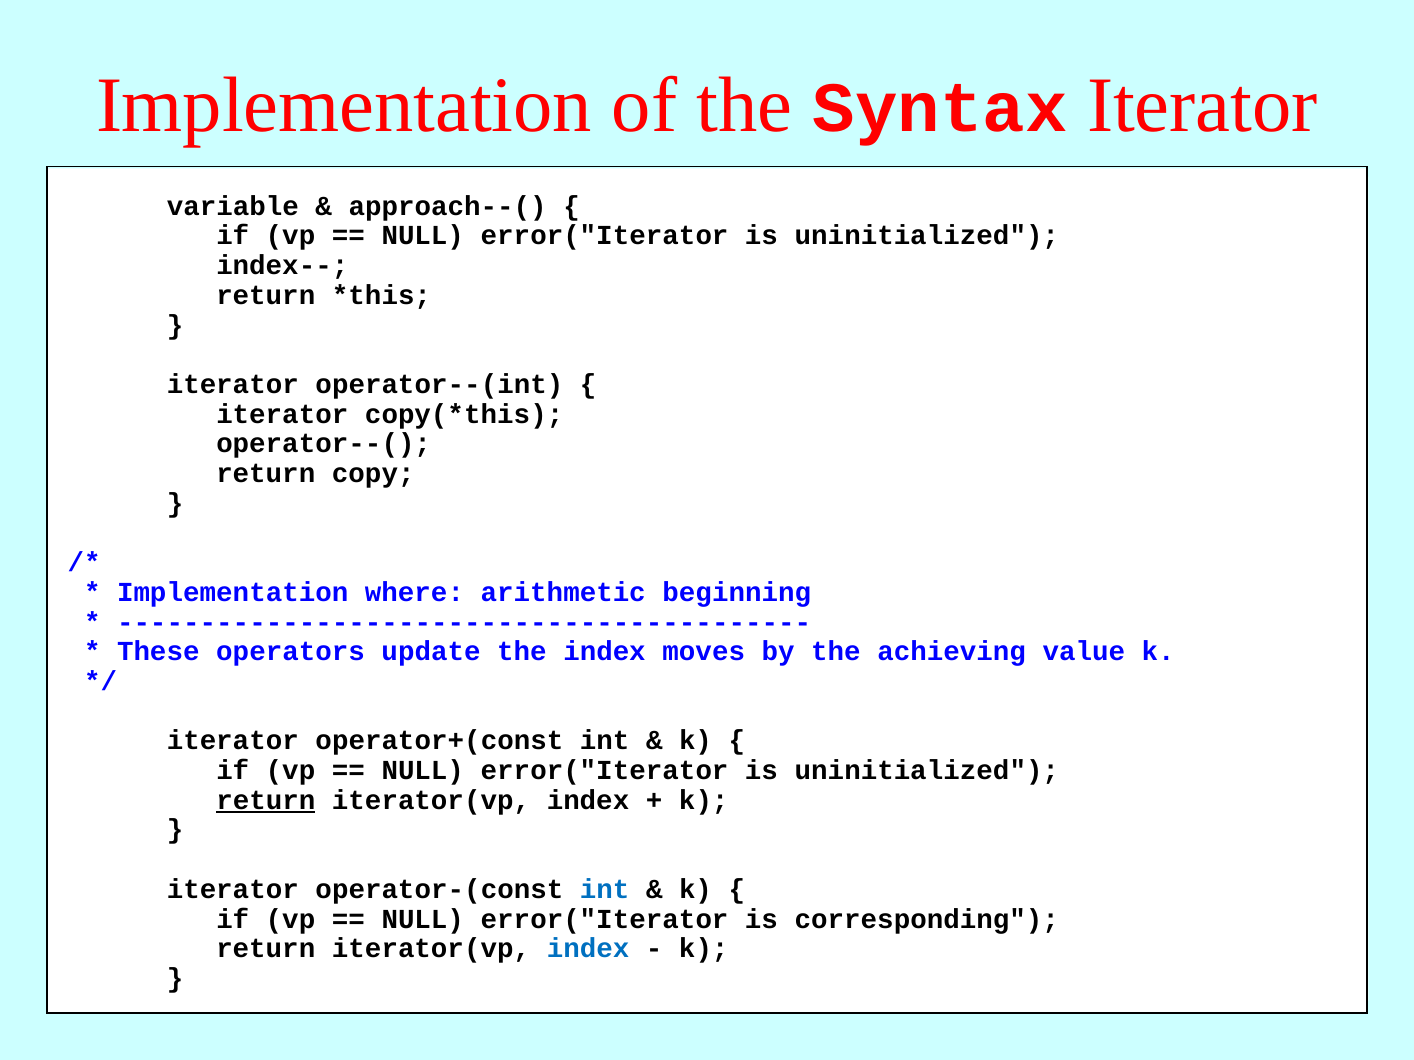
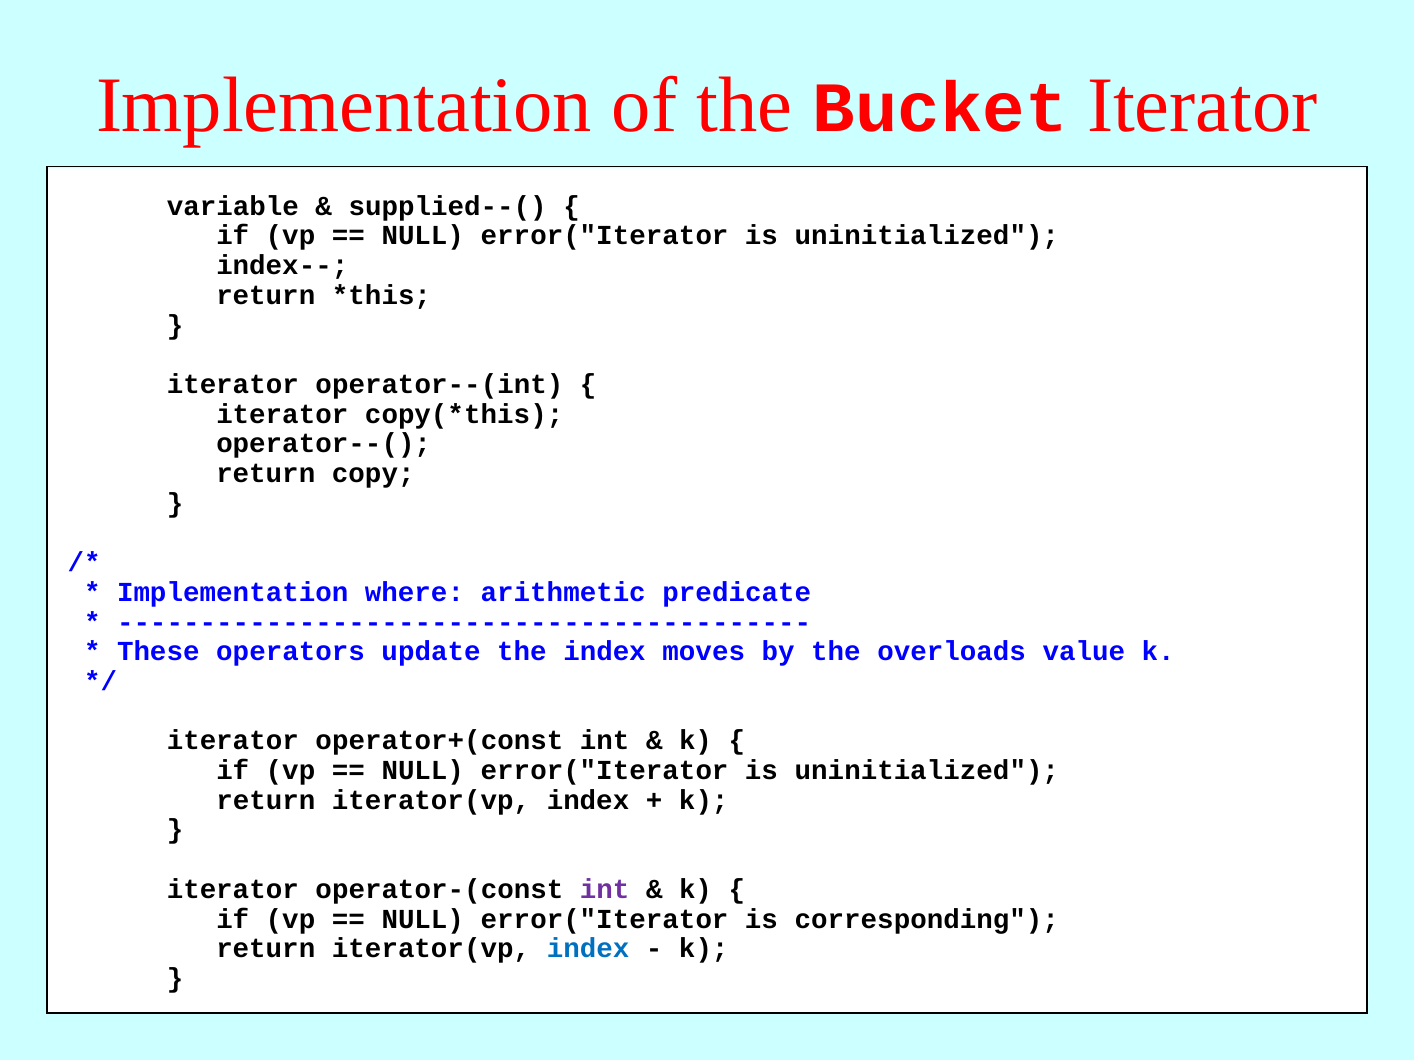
Syntax: Syntax -> Bucket (940, 108)
approach--(: approach--( -> supplied--( (448, 206)
beginning: beginning -> predicate (737, 593)
achieving: achieving -> overloads (952, 652)
return underline: present -> none (266, 801)
int colour: blue -> purple (605, 890)
